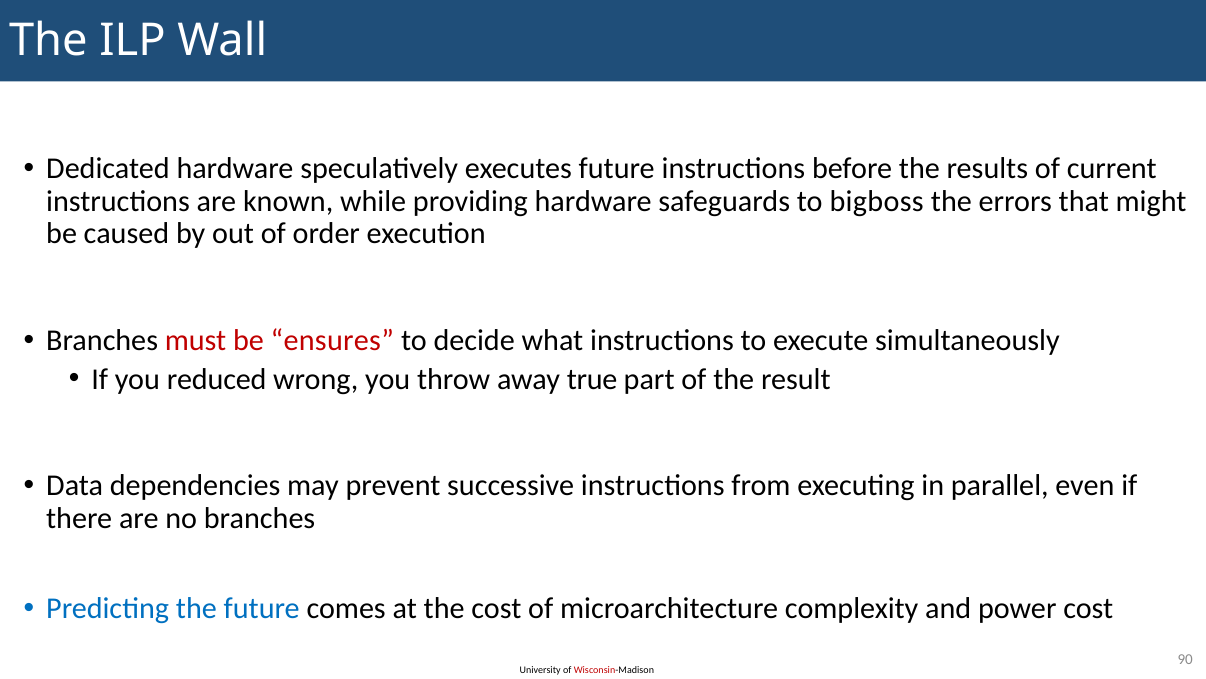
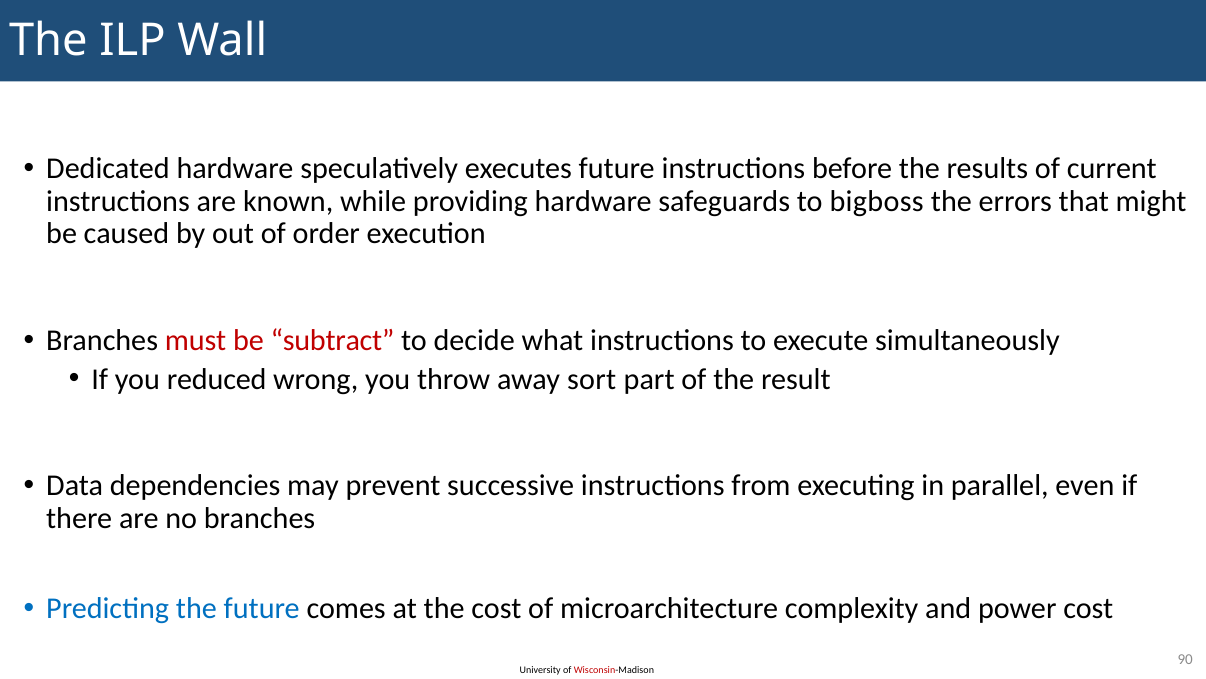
ensures: ensures -> subtract (333, 340)
true: true -> sort (592, 379)
